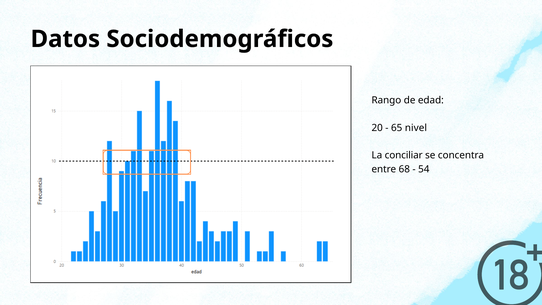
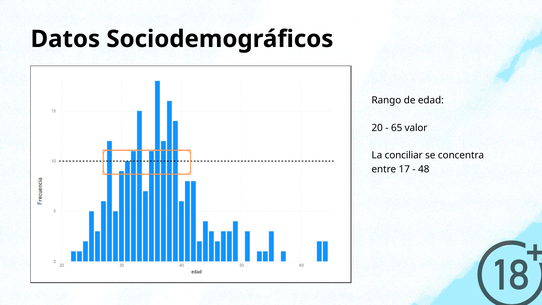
nivel: nivel -> valor (416, 128)
68: 68 -> 17 (404, 169)
54: 54 -> 48 (424, 169)
